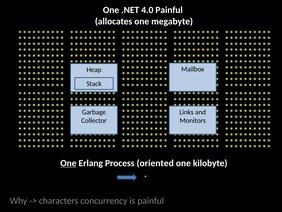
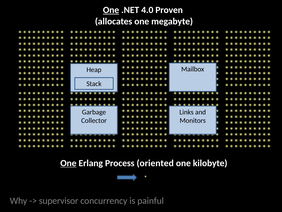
One underline: none -> present (111, 10)
4.0 Painful: Painful -> Proven (169, 10)
characters: characters -> supervisor (59, 200)
